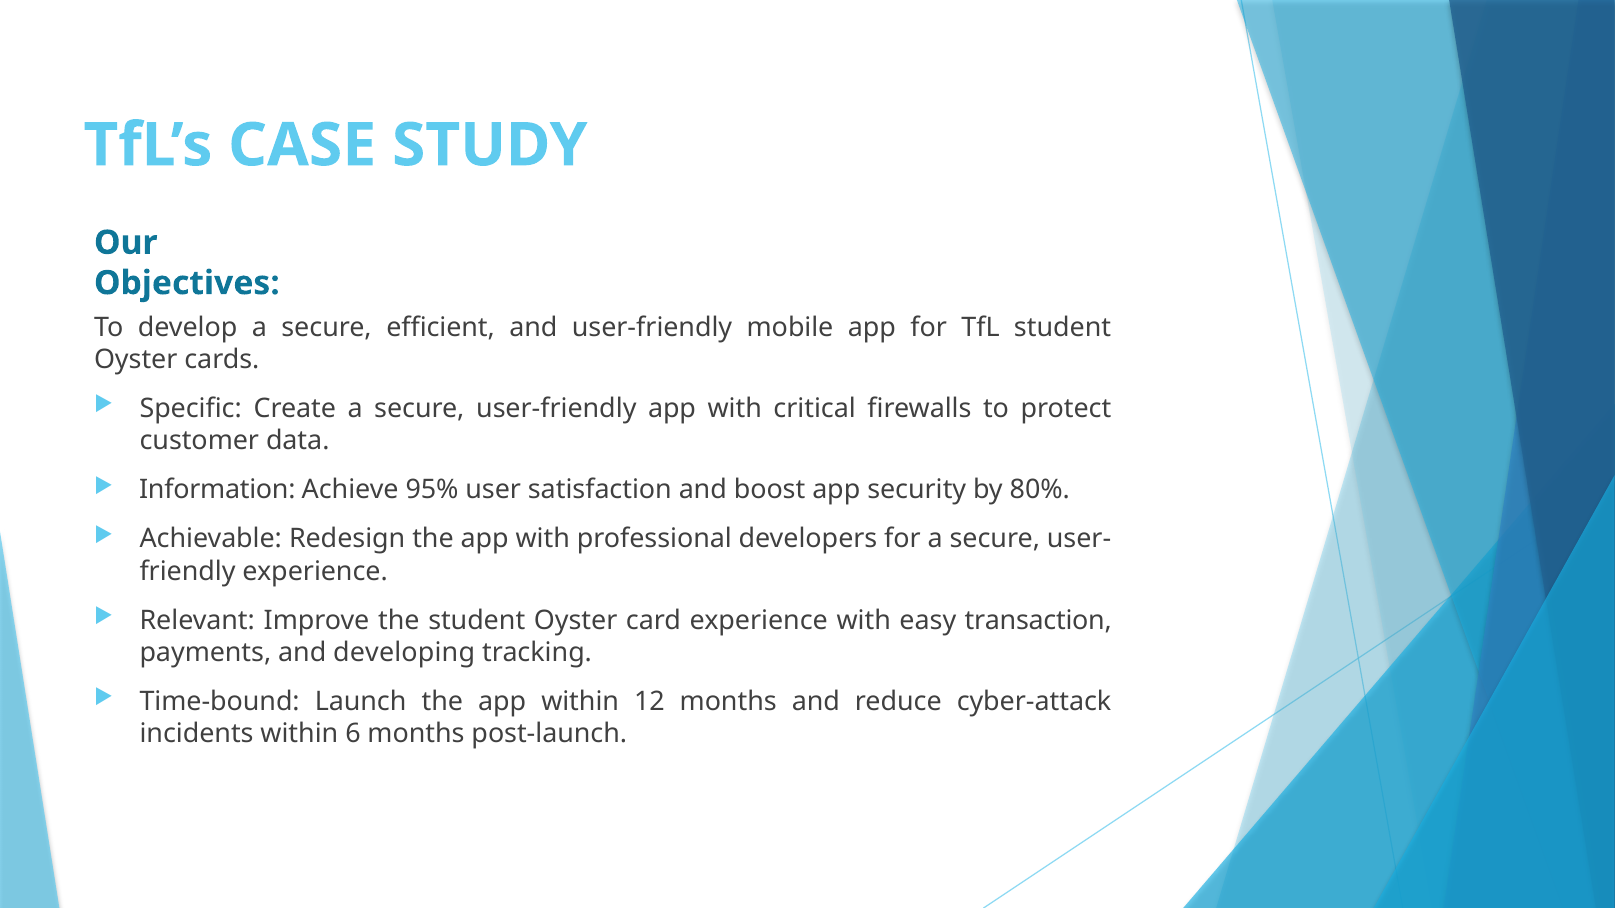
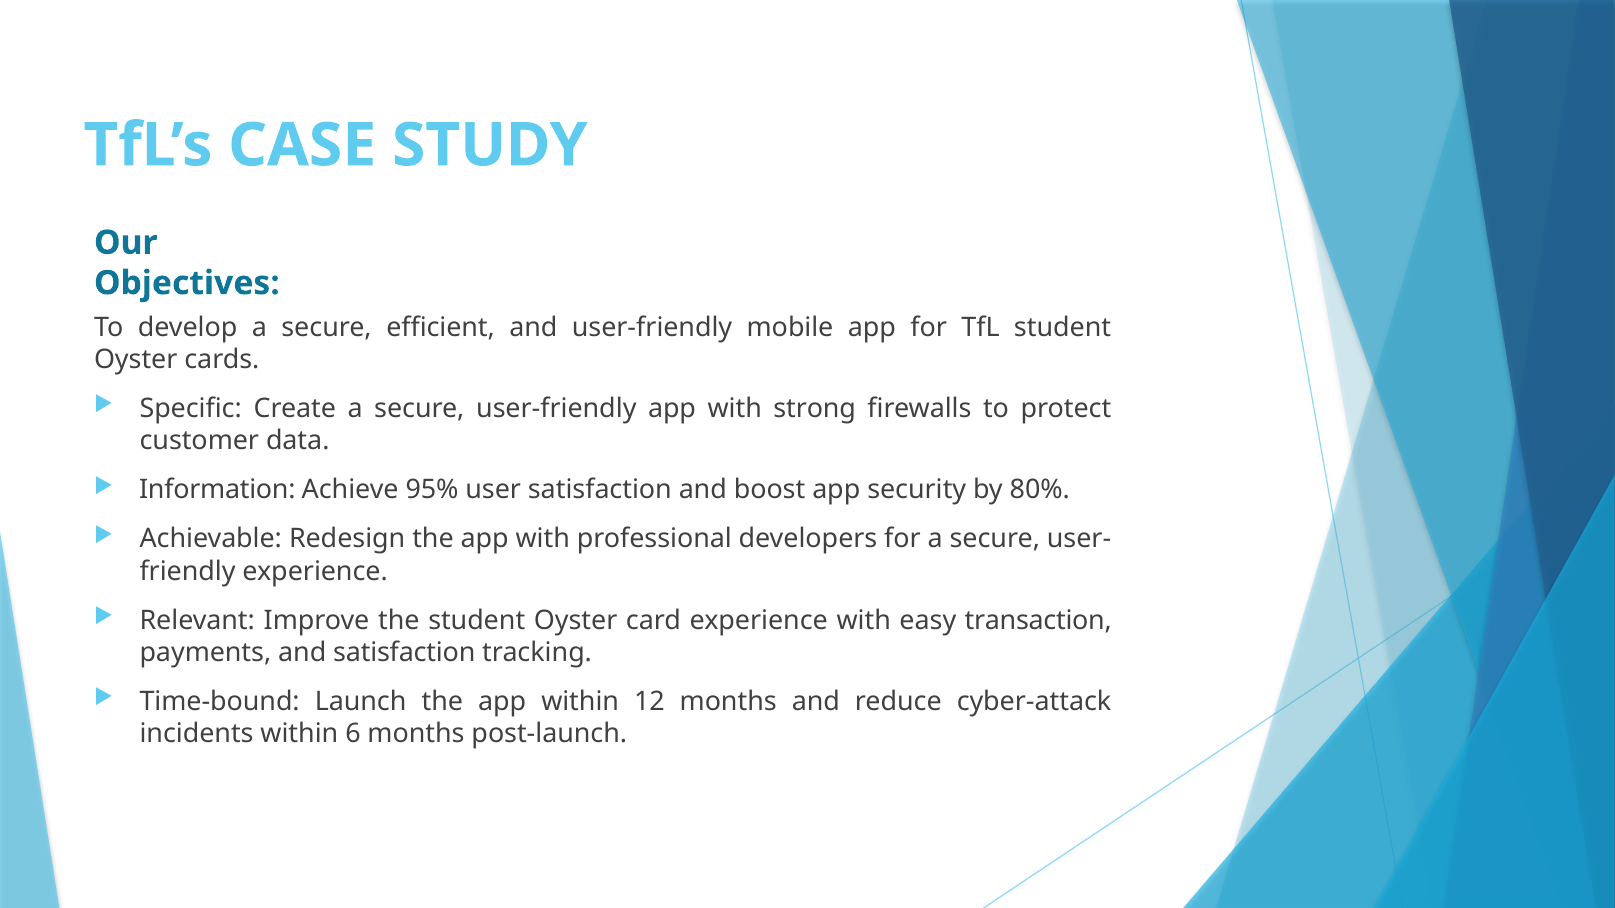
critical: critical -> strong (815, 409)
and developing: developing -> satisfaction (404, 653)
